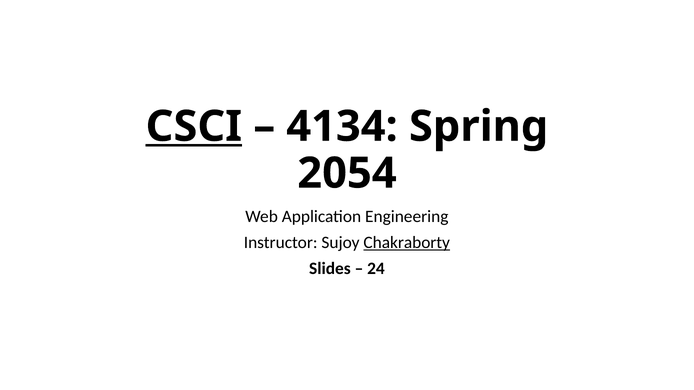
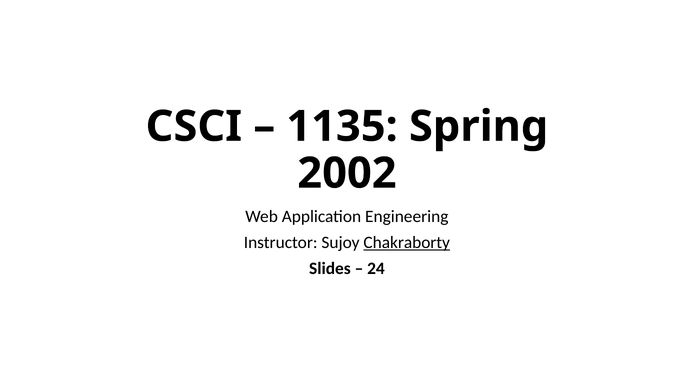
CSCI underline: present -> none (194, 127)
4134: 4134 -> 1135 (342, 127)
2054: 2054 -> 2002 (347, 173)
